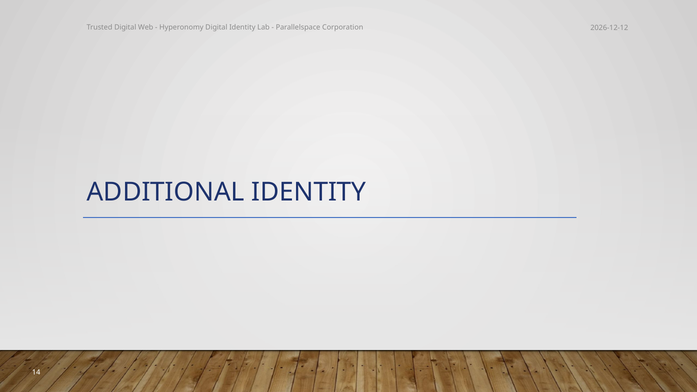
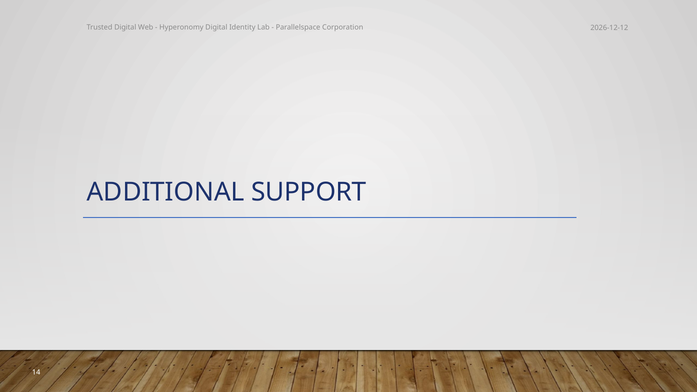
ADDITIONAL IDENTITY: IDENTITY -> SUPPORT (309, 192)
